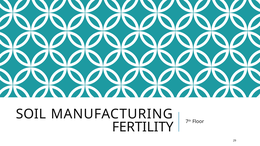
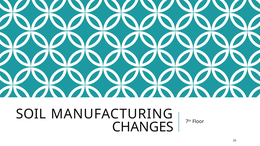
FERTILITY: FERTILITY -> CHANGES (143, 127)
